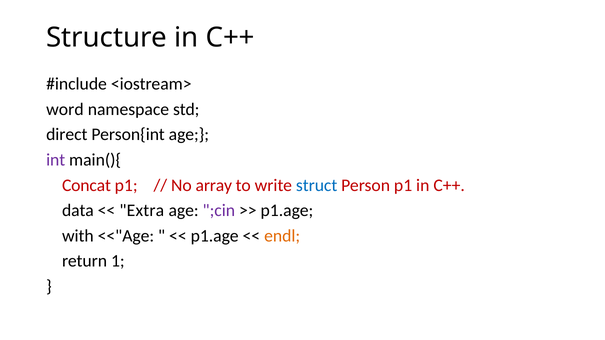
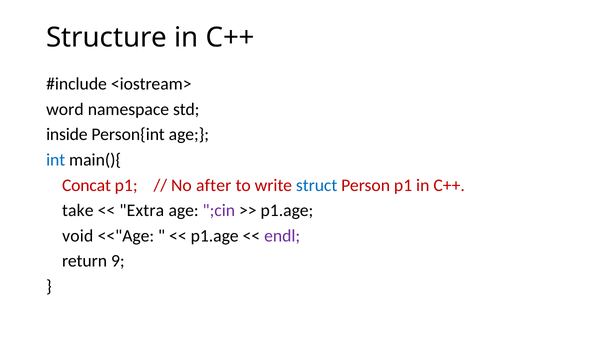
direct: direct -> inside (67, 135)
int colour: purple -> blue (56, 160)
array: array -> after (214, 185)
data: data -> take (78, 211)
with: with -> void (78, 236)
endl colour: orange -> purple (282, 236)
1: 1 -> 9 (118, 261)
